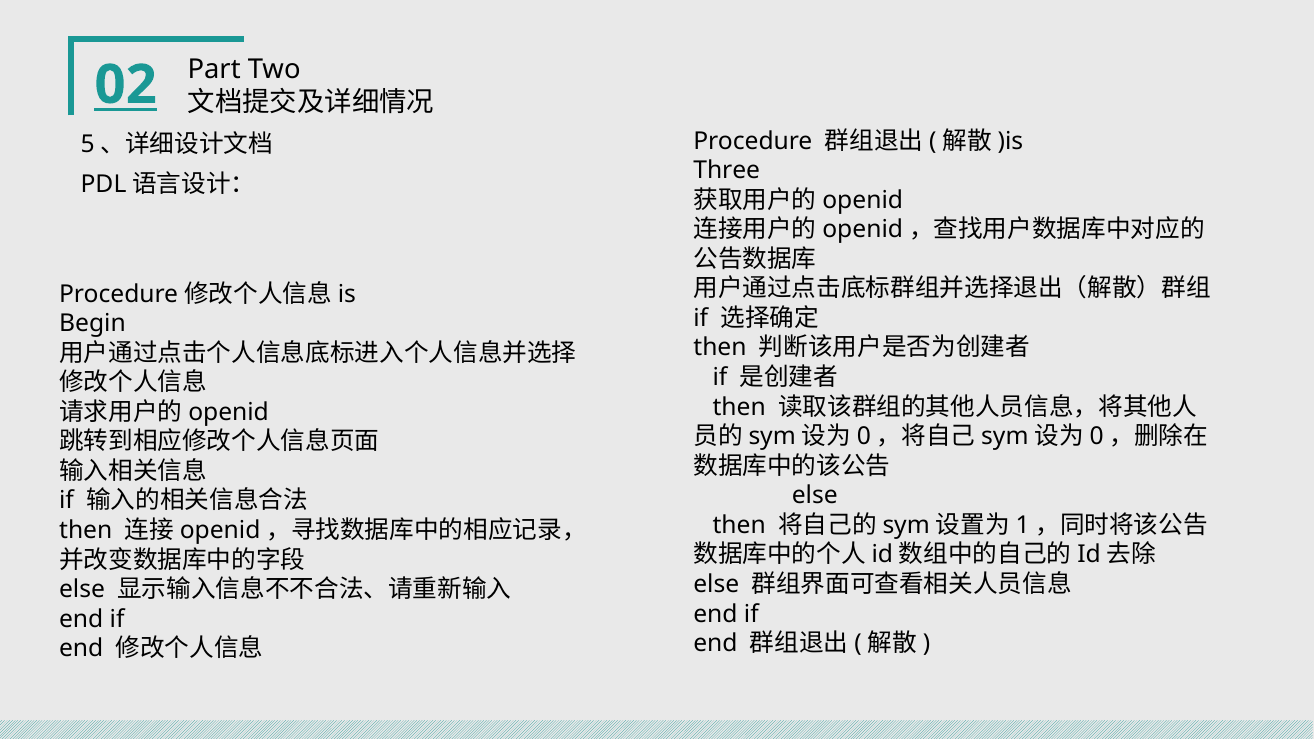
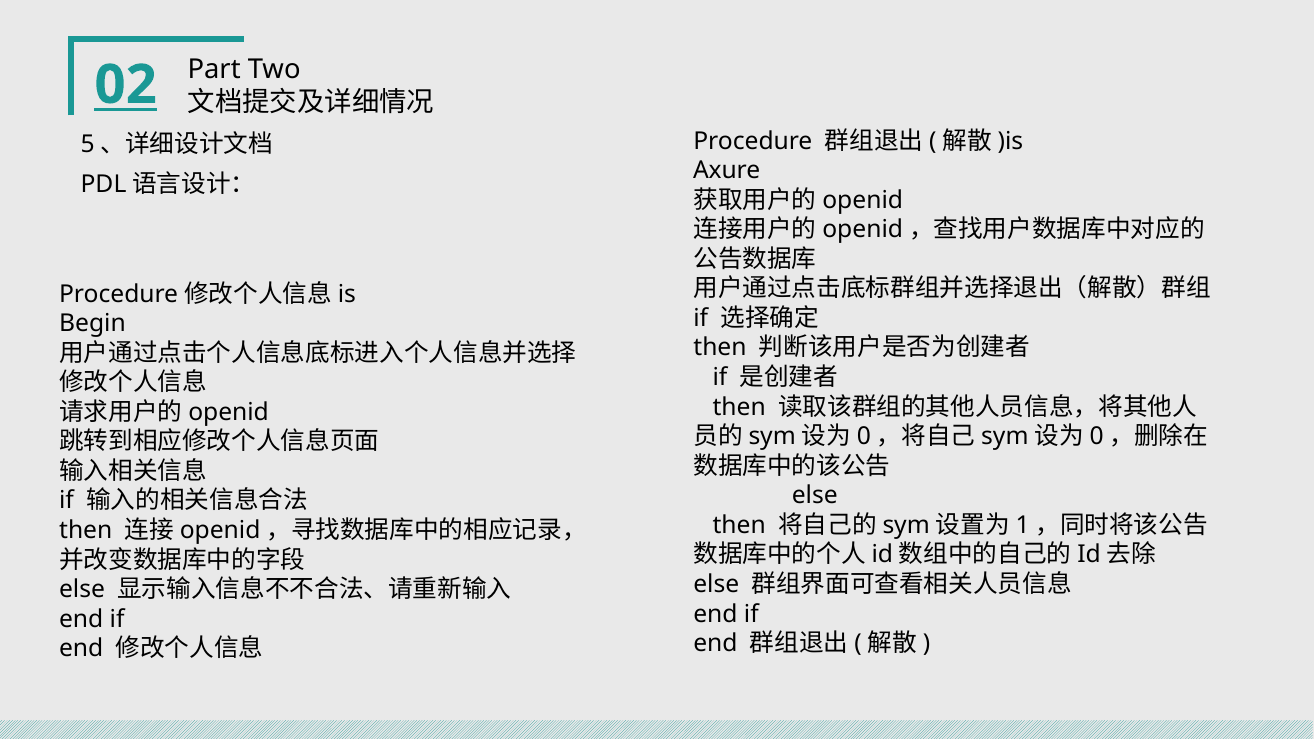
Three: Three -> Axure (727, 171)
